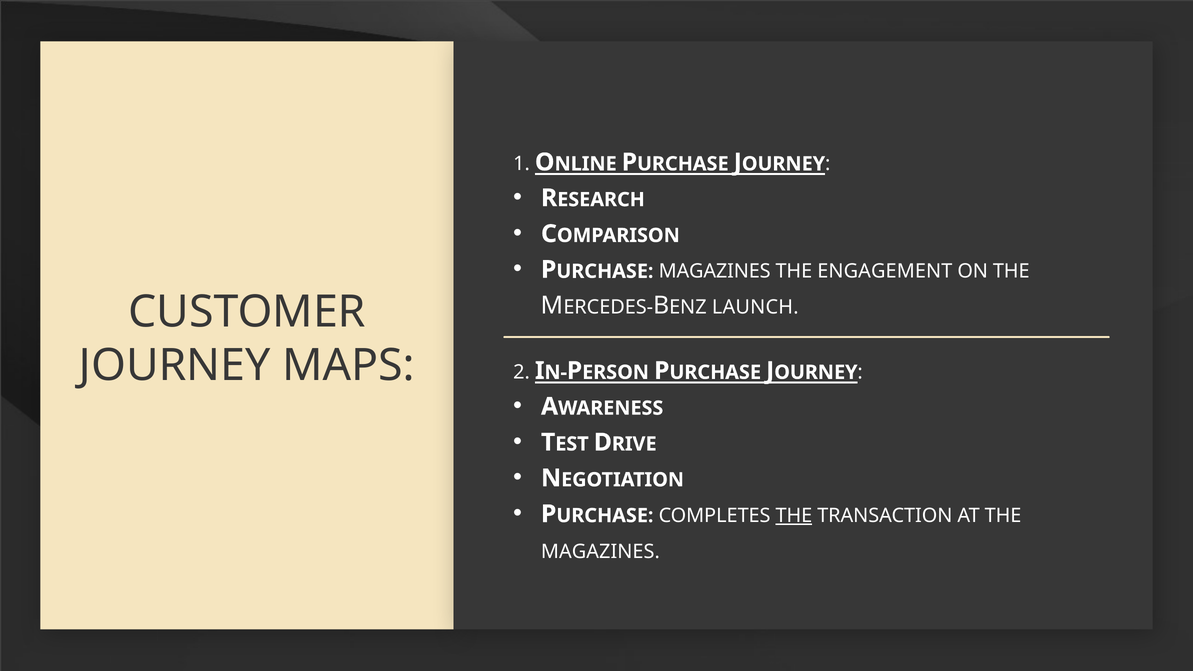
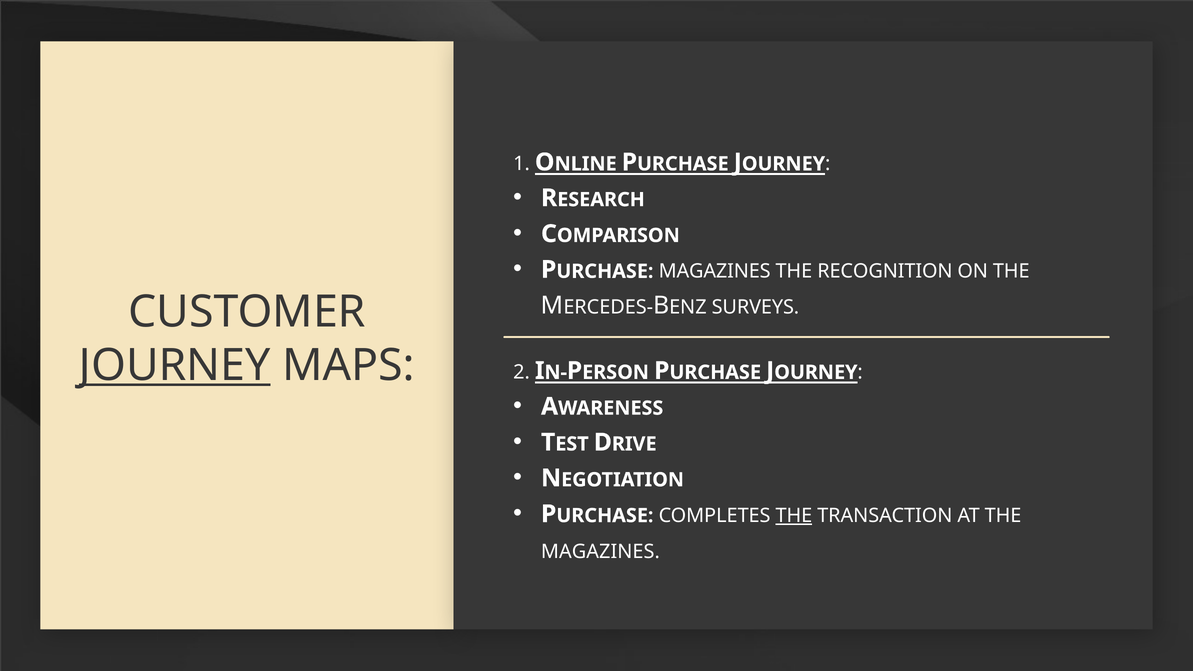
ENGAGEMENT: ENGAGEMENT -> RECOGNITION (885, 271)
LAUNCH: LAUNCH -> SURVEYS (755, 307)
JOURNEY underline: none -> present (175, 366)
